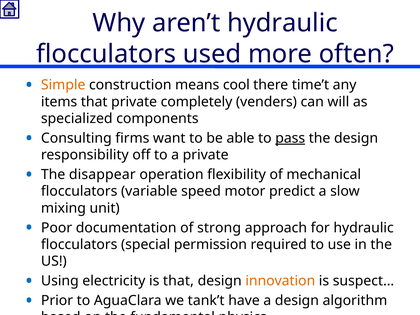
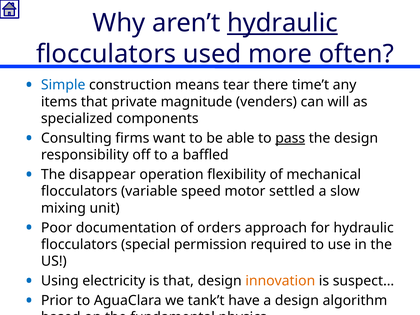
hydraulic underline: none -> present (282, 23)
Simple colour: orange -> blue (63, 85)
cool: cool -> tear (236, 85)
completely: completely -> magnitude (197, 102)
a private: private -> baffled (206, 155)
predict: predict -> settled (292, 191)
strong: strong -> orders (219, 228)
